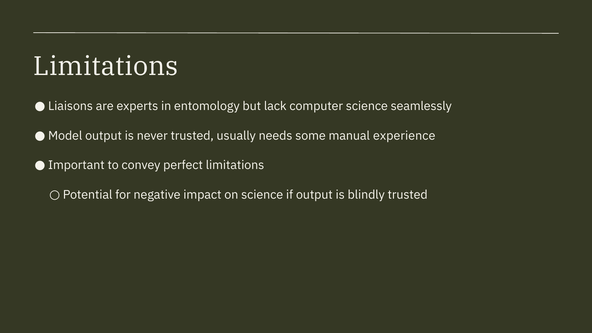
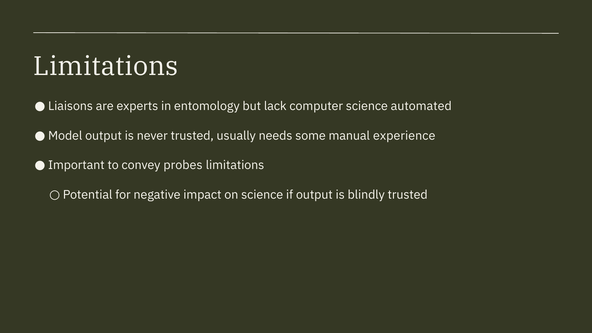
seamlessly: seamlessly -> automated (421, 106)
perfect: perfect -> probes (183, 165)
